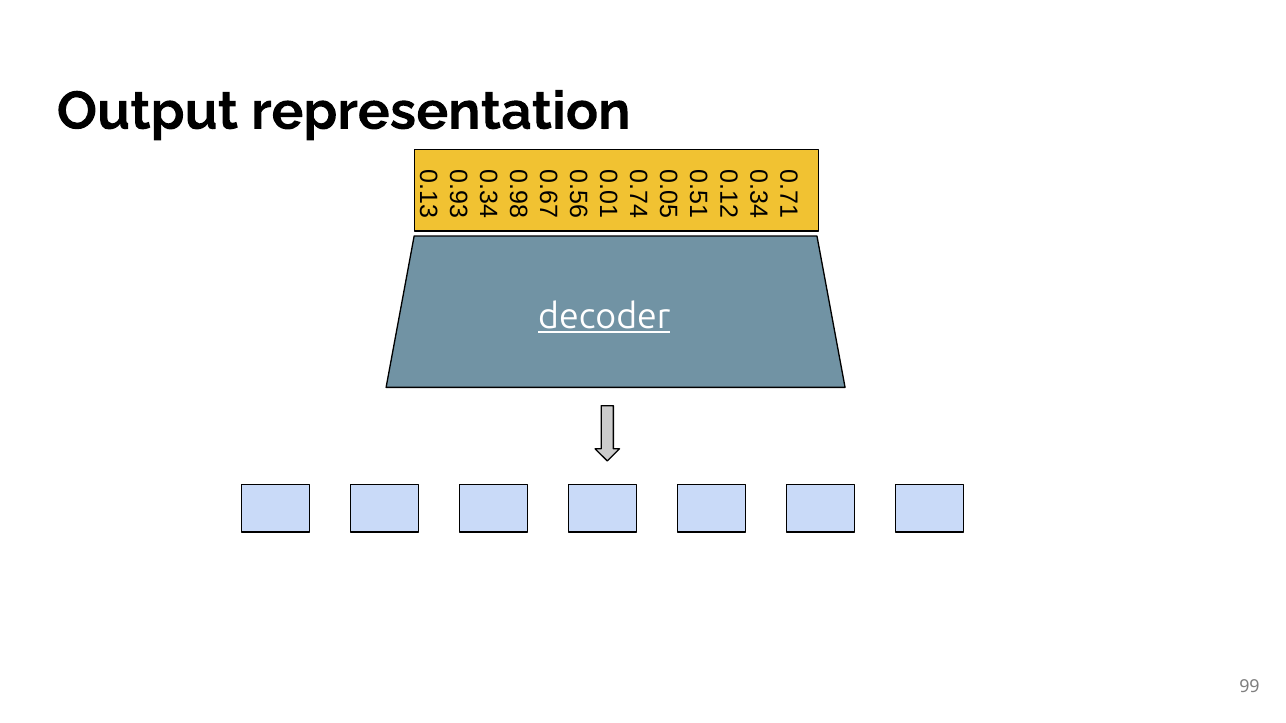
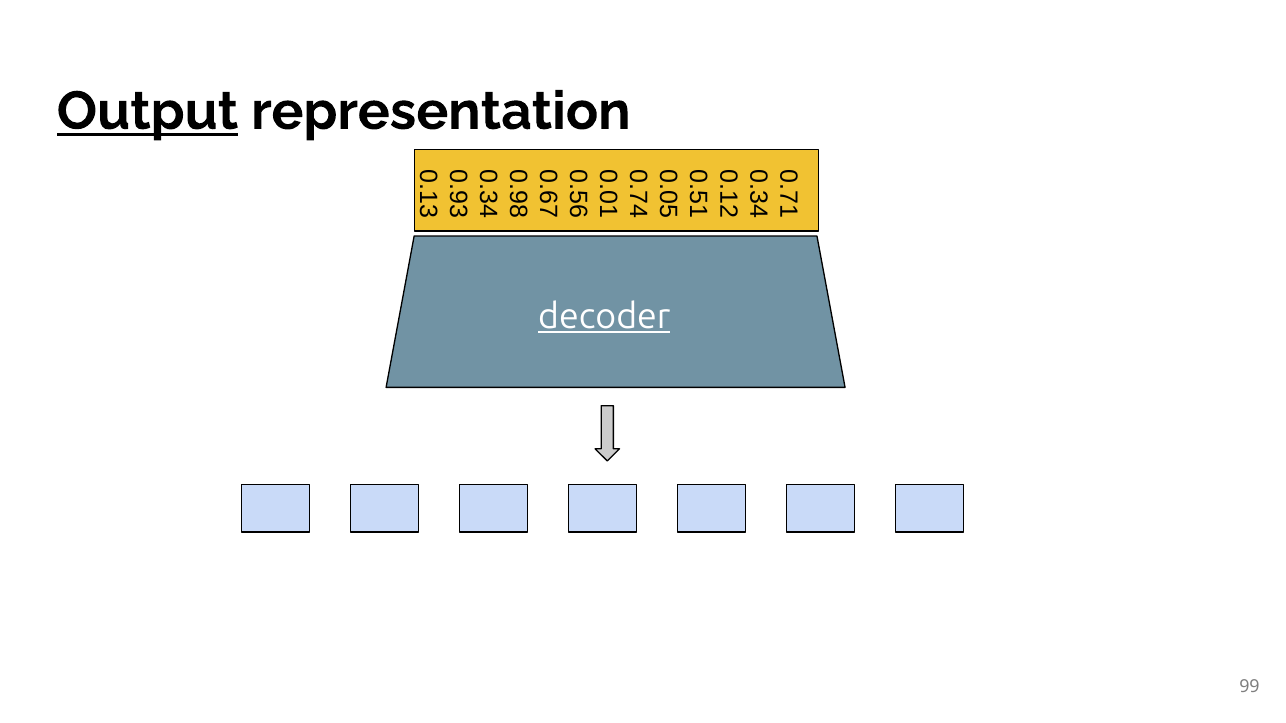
Output underline: none -> present (147, 111)
